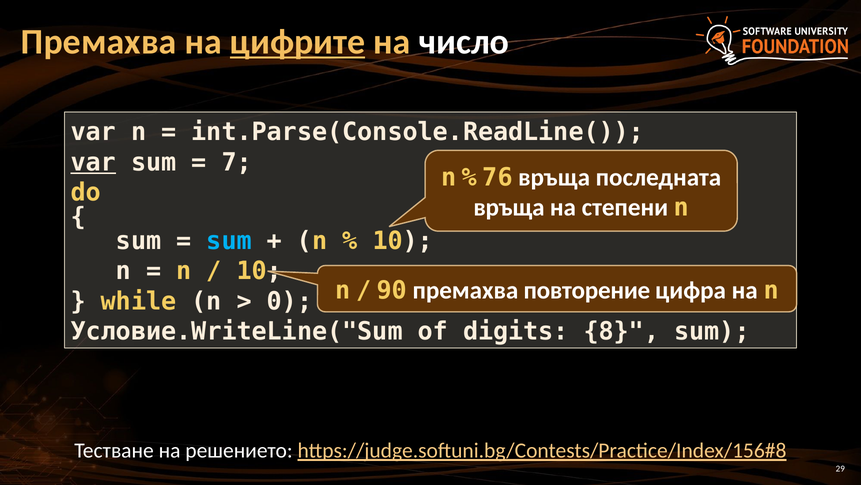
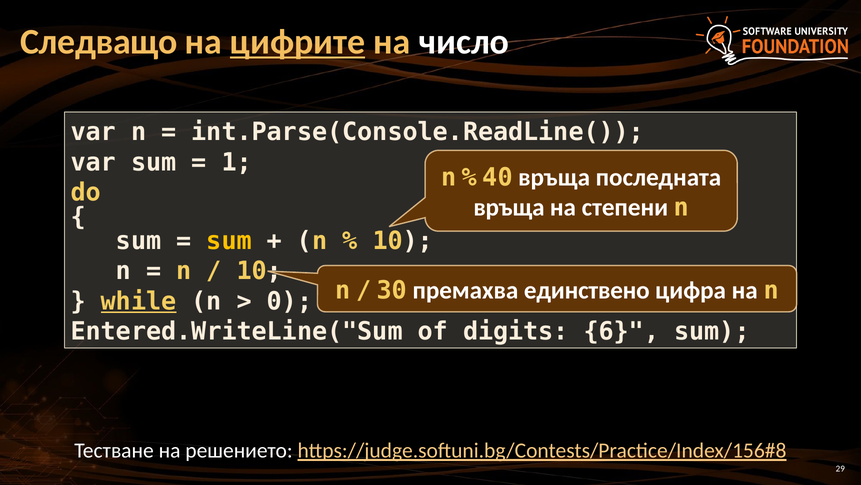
Премахва: Премахва -> Следващо (99, 42)
var underline: present -> none (93, 162)
7: 7 -> 1 (237, 162)
76: 76 -> 40 (498, 177)
sum colour: light blue -> yellow (229, 241)
90: 90 -> 30 (392, 290)
повторение: повторение -> единствено (587, 290)
while underline: none -> present (139, 301)
Условие.WriteLine("Sum: Условие.WriteLine("Sum -> Entered.WriteLine("Sum (237, 331)
8: 8 -> 6 (621, 331)
